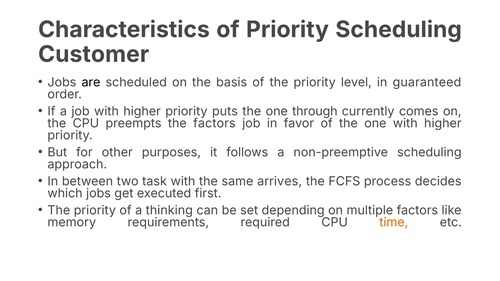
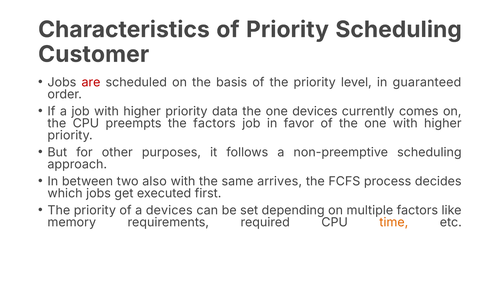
are colour: black -> red (91, 82)
puts: puts -> data (225, 111)
one through: through -> devices (315, 111)
task: task -> also (155, 181)
a thinking: thinking -> devices (169, 210)
